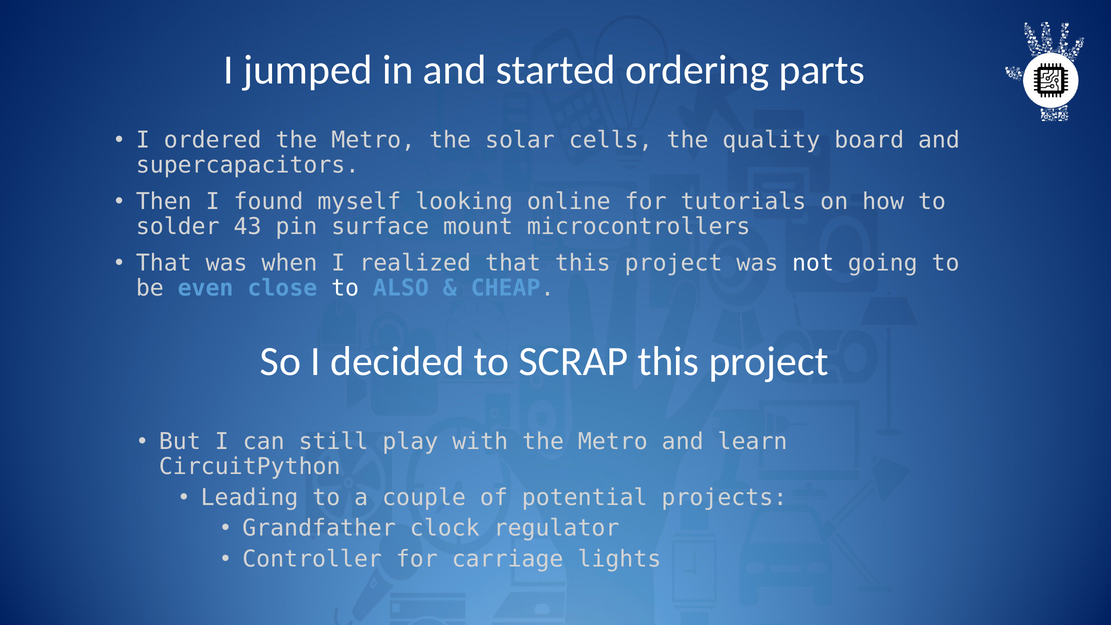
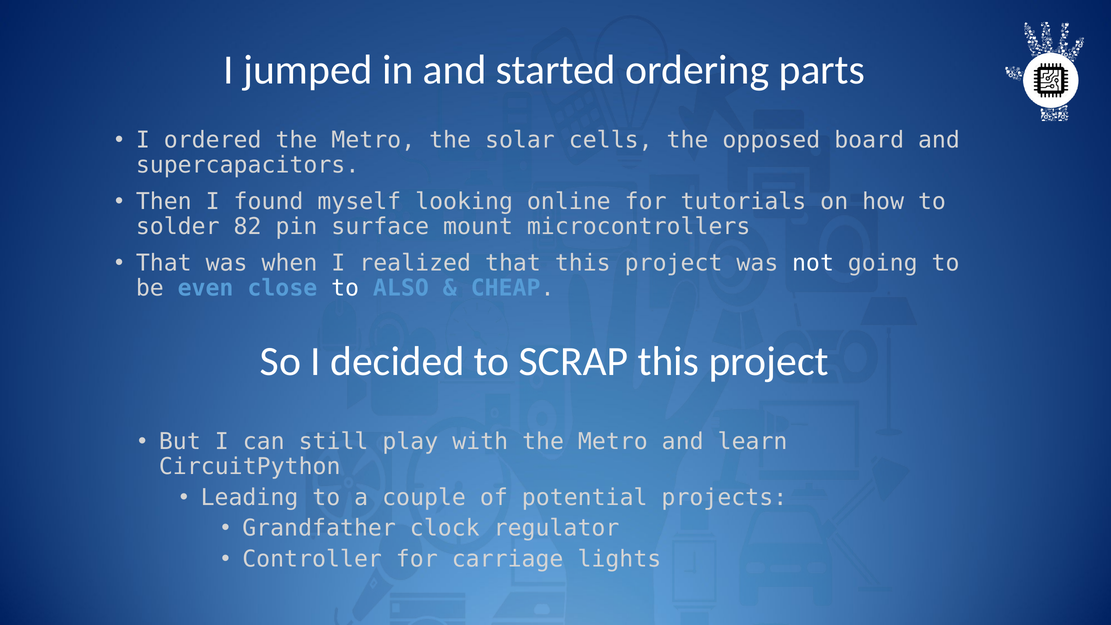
quality: quality -> opposed (771, 140)
43: 43 -> 82 (248, 227)
